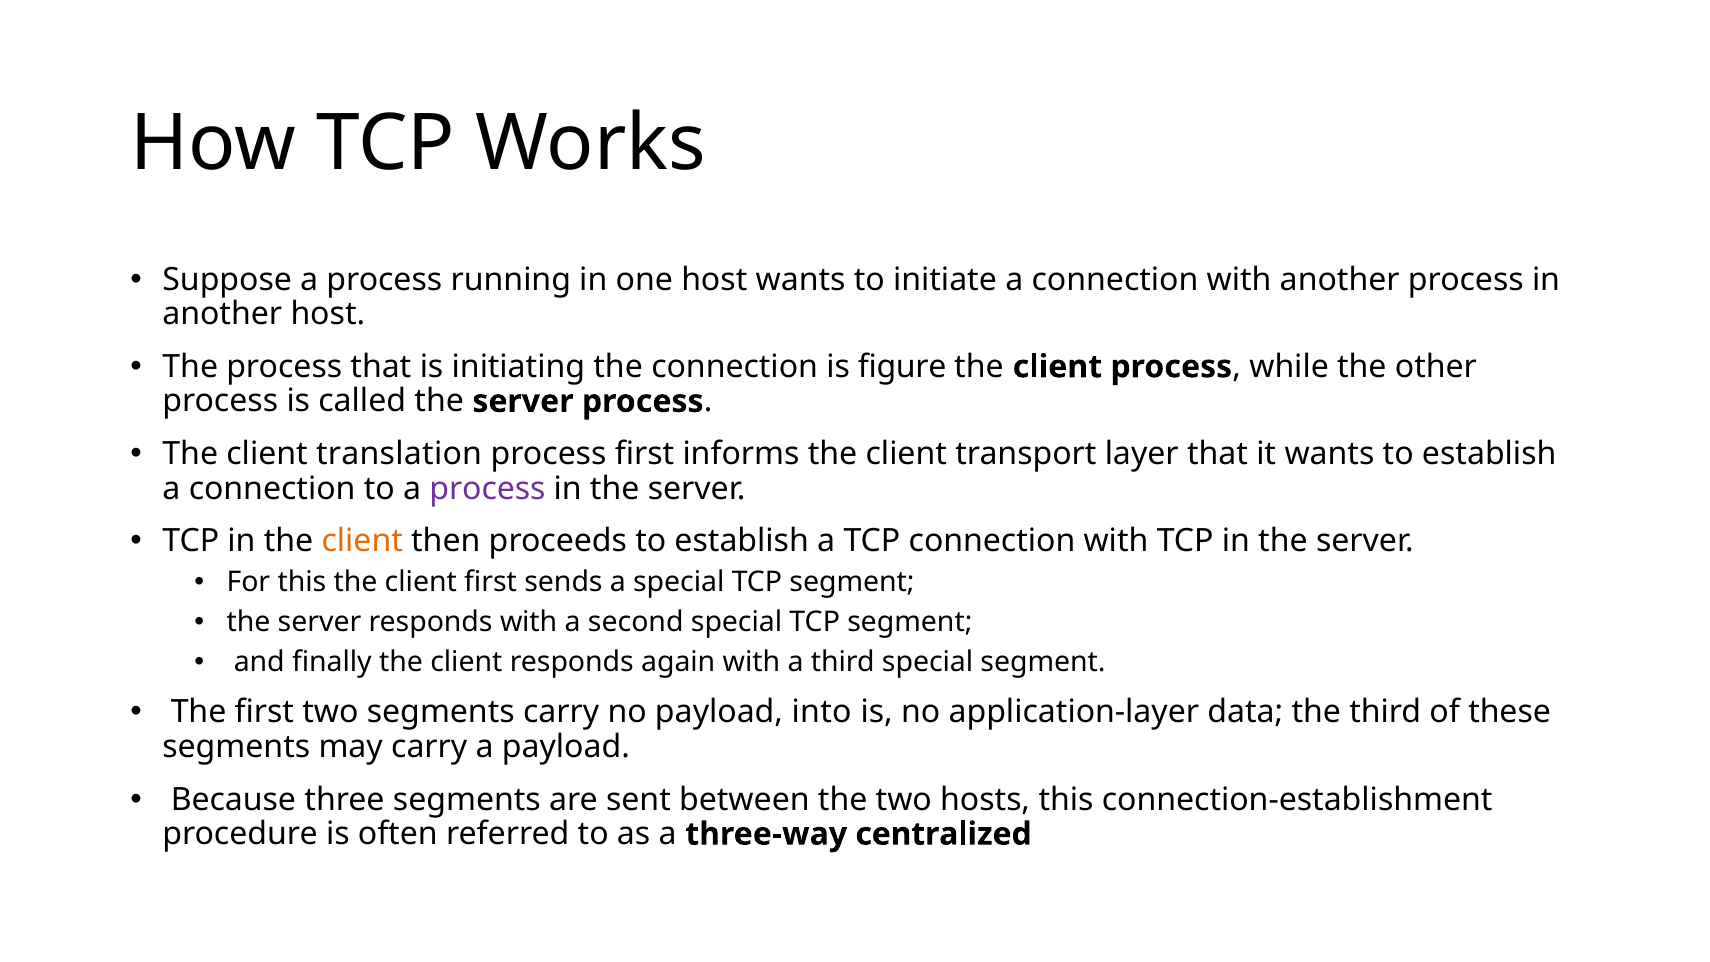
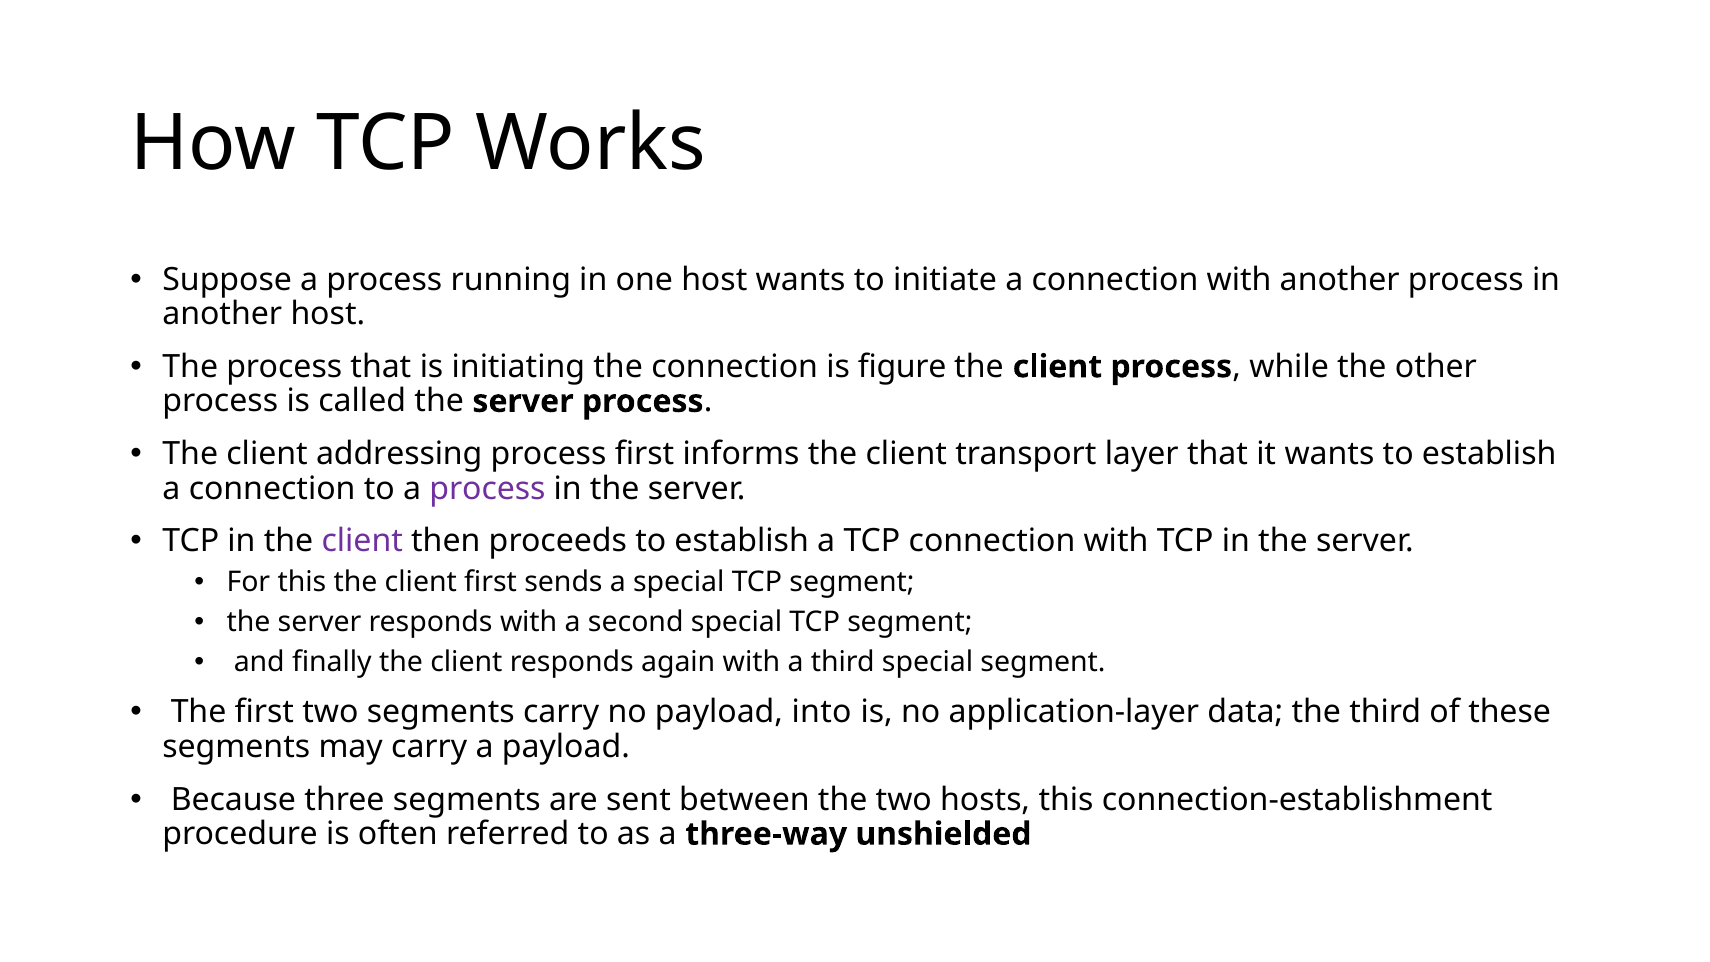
translation: translation -> addressing (399, 454)
client colour: orange -> purple (362, 541)
centralized: centralized -> unshielded (943, 834)
